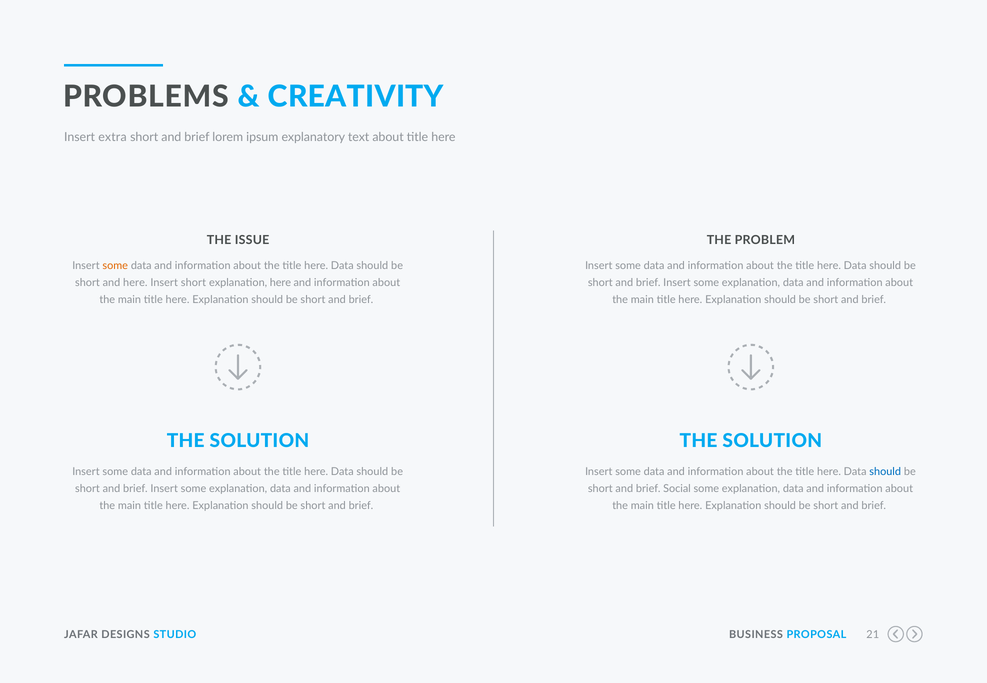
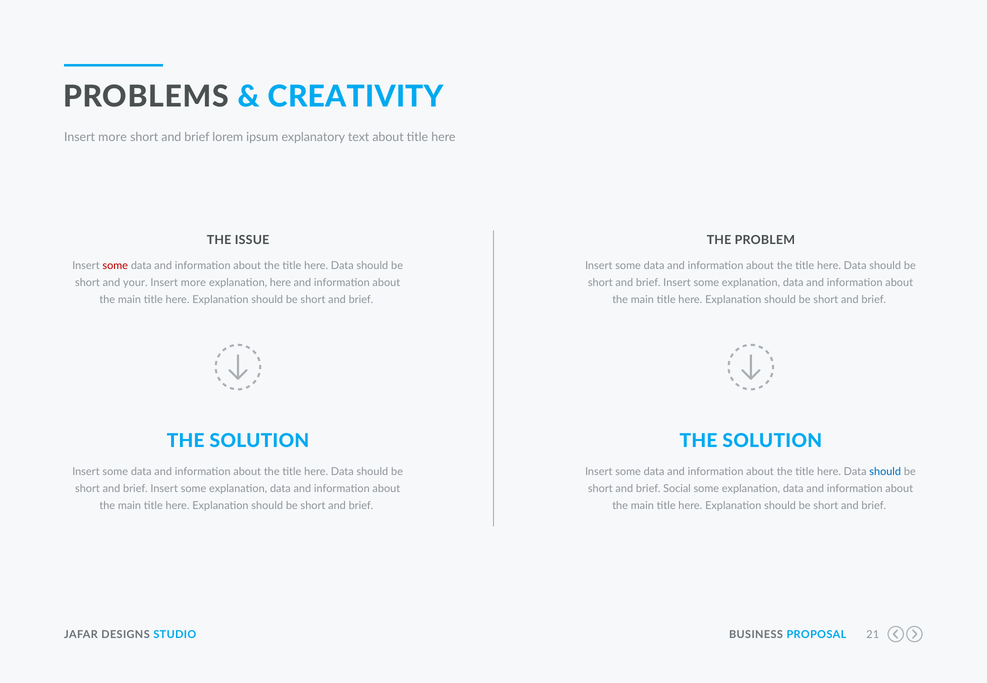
extra: extra -> more (112, 137)
some colour: orange -> red (115, 266)
and here: here -> your (135, 283)
short: short -> more (193, 283)
